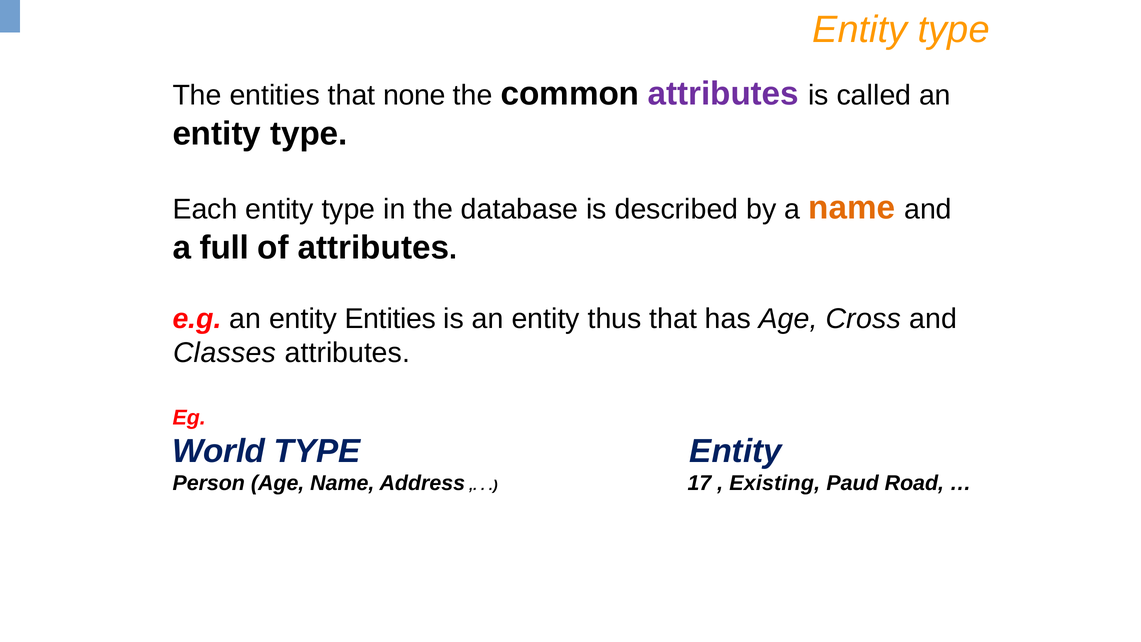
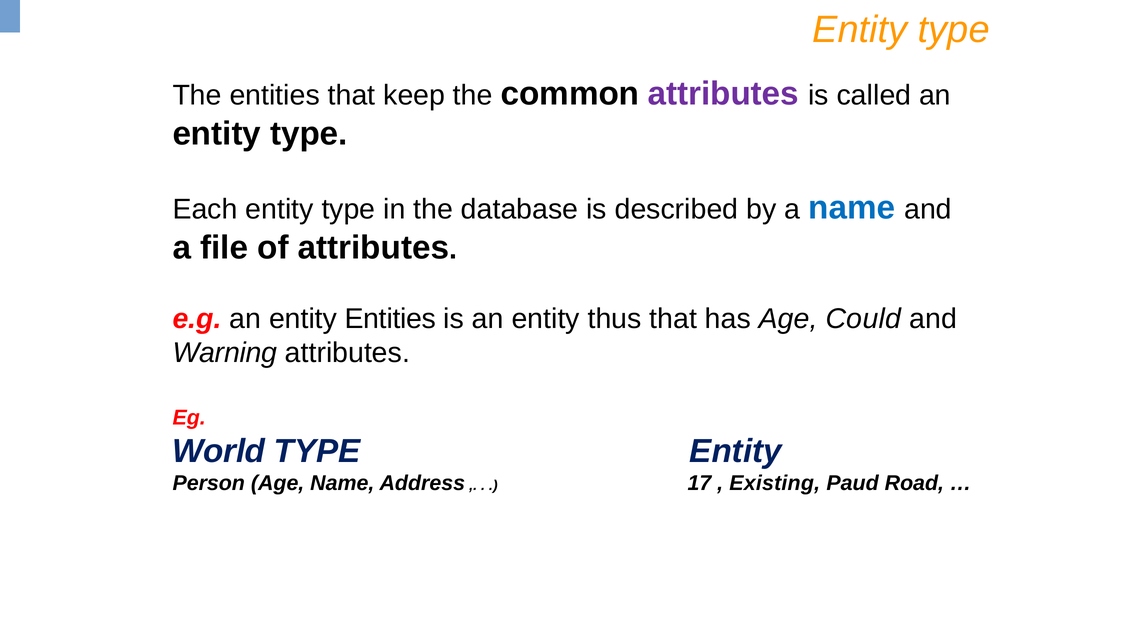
none: none -> keep (414, 95)
name colour: orange -> blue (852, 208)
full: full -> file (224, 248)
Cross: Cross -> Could (863, 319)
Classes: Classes -> Warning (225, 353)
